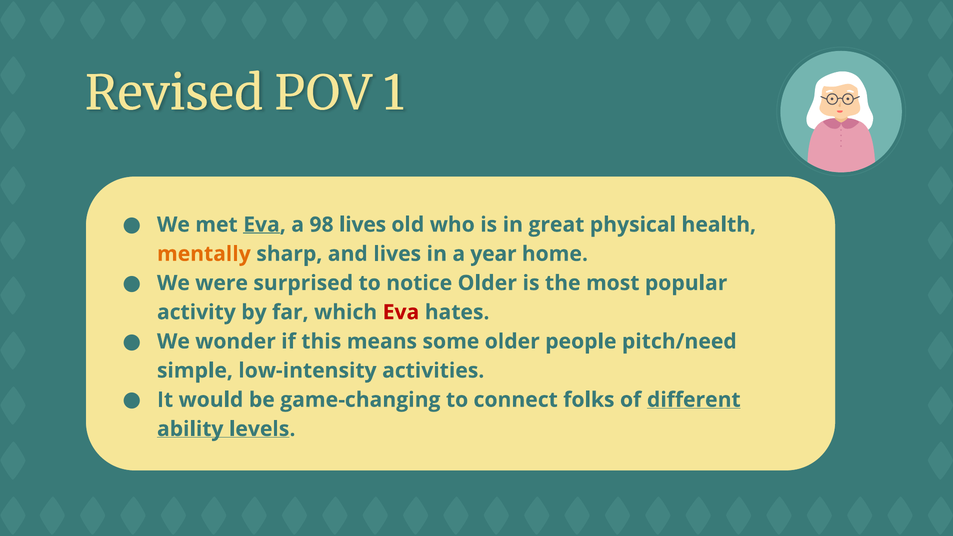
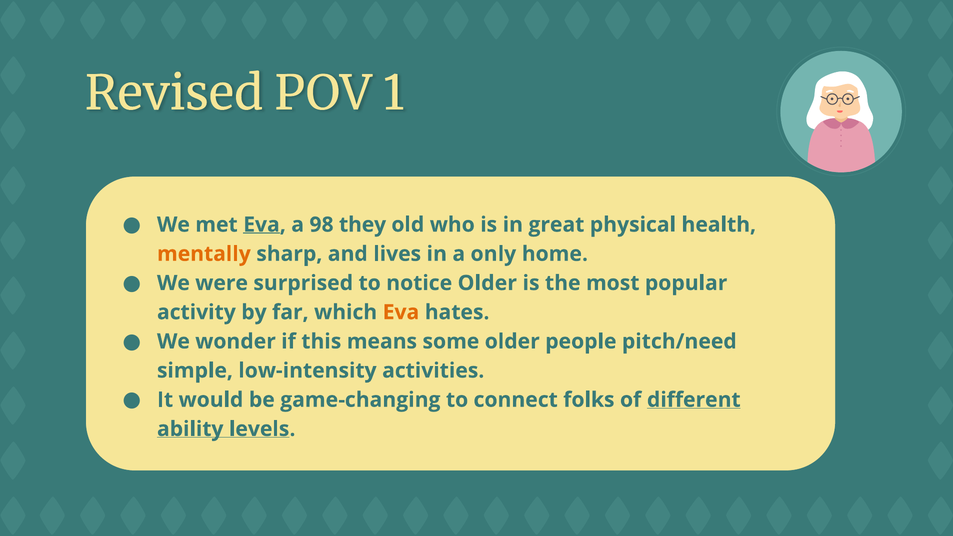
98 lives: lives -> they (363, 225)
year: year -> only (493, 254)
Eva colour: red -> orange (401, 312)
